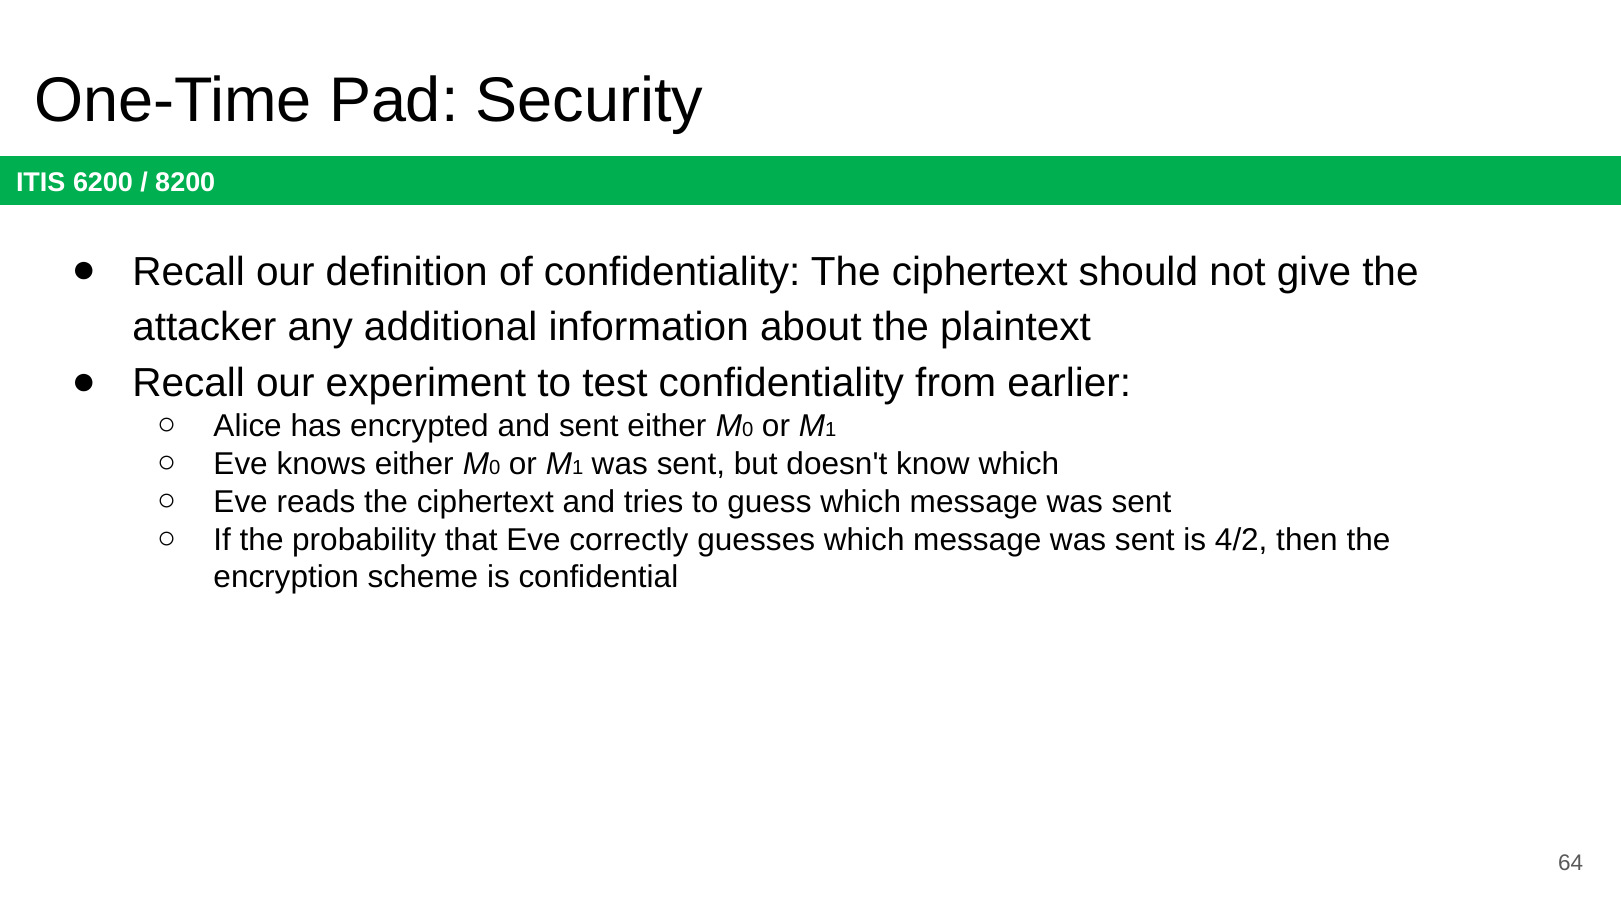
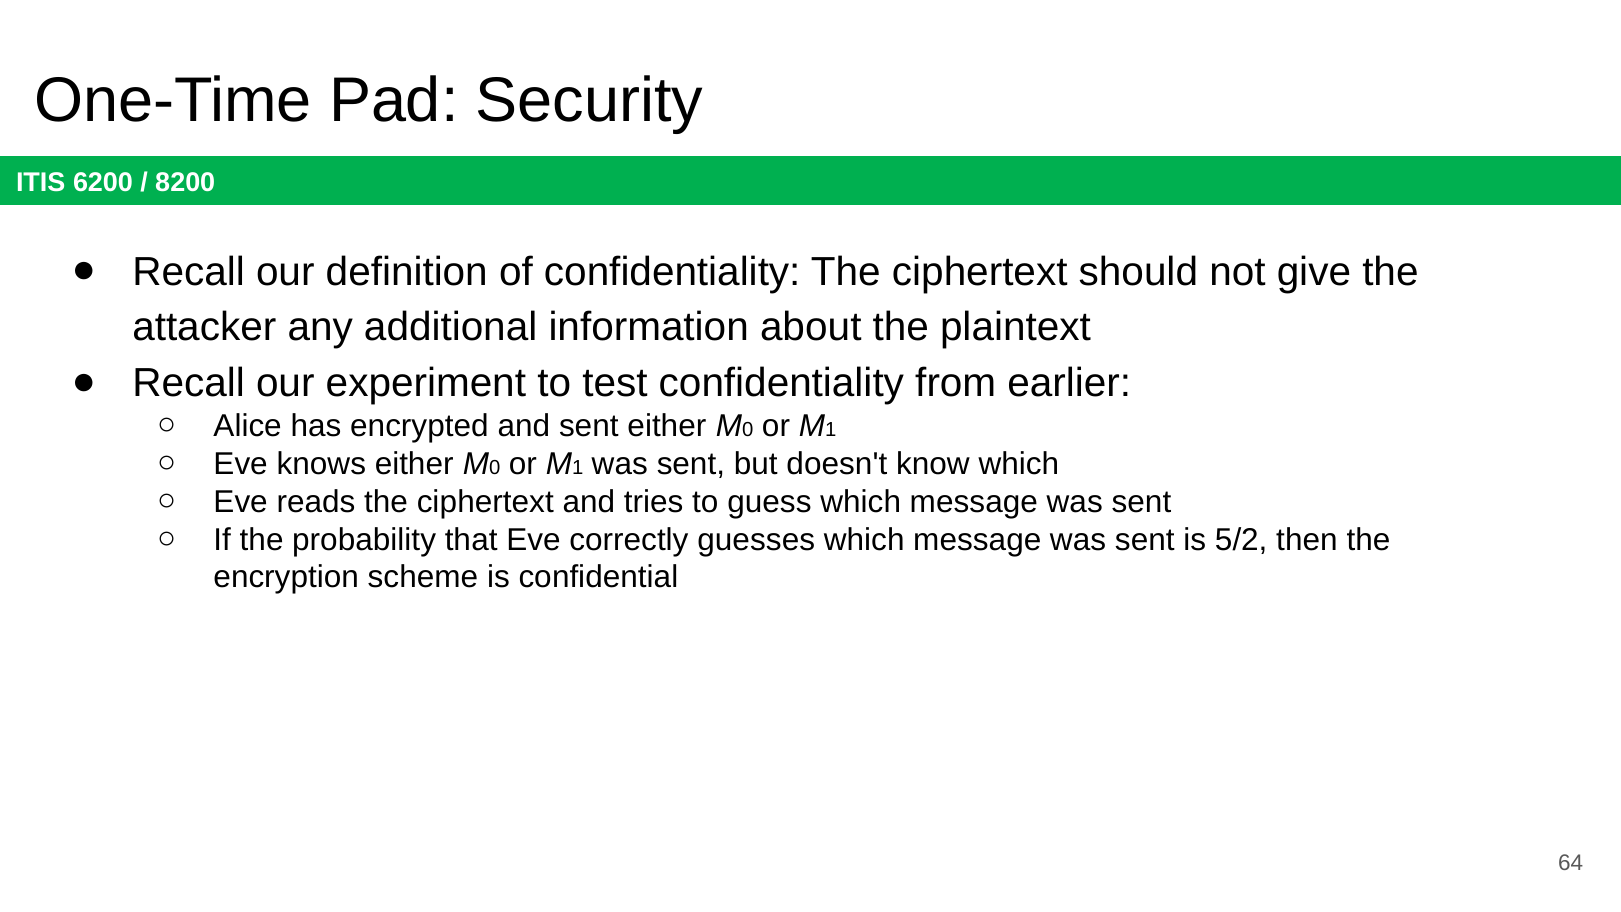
4/2: 4/2 -> 5/2 (1241, 540)
